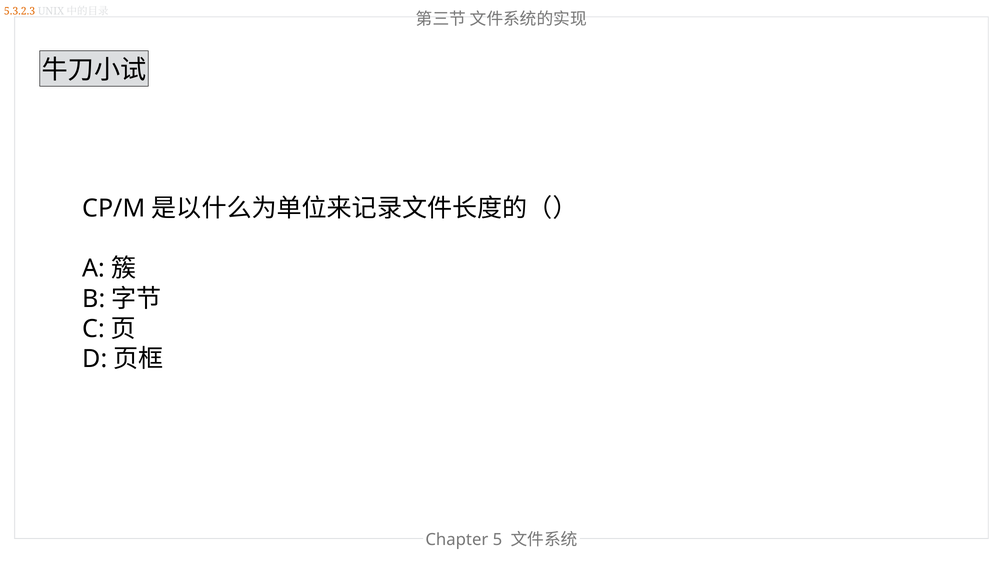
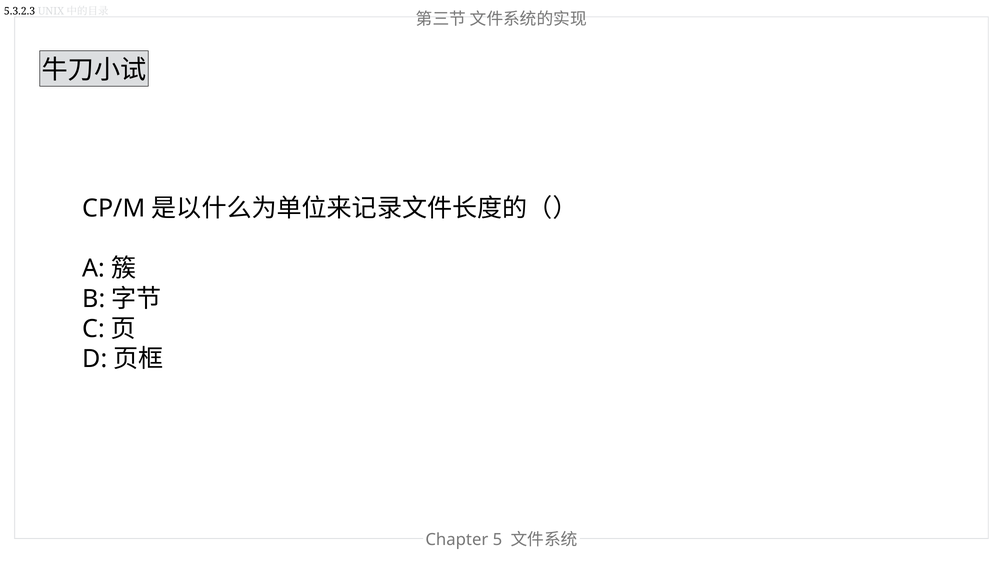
5.3.2.3 colour: orange -> black (20, 11)
